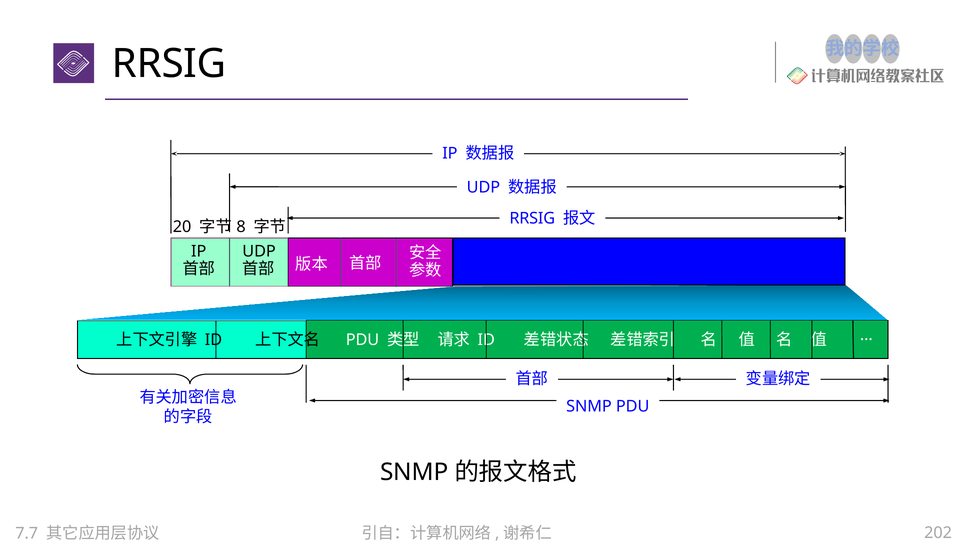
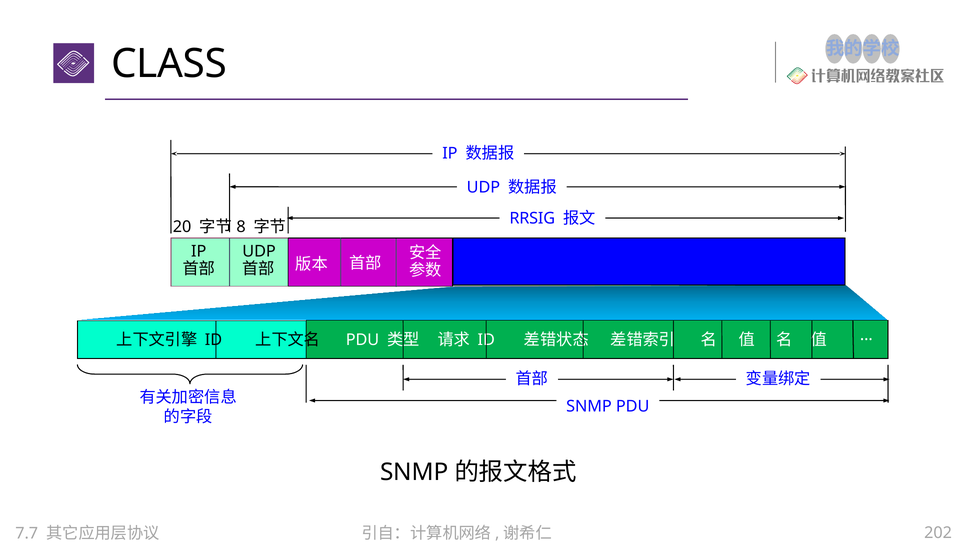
RRSIG: RRSIG -> CLASS (169, 64)
